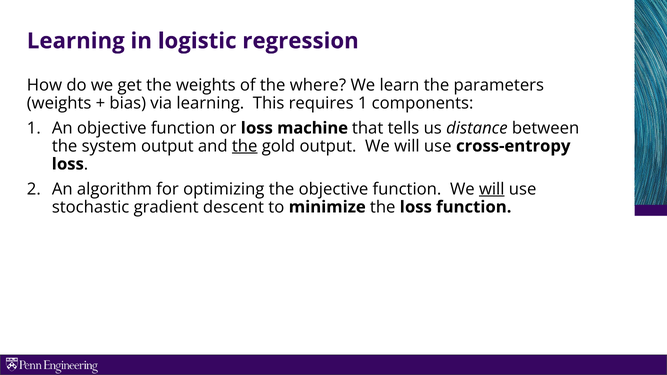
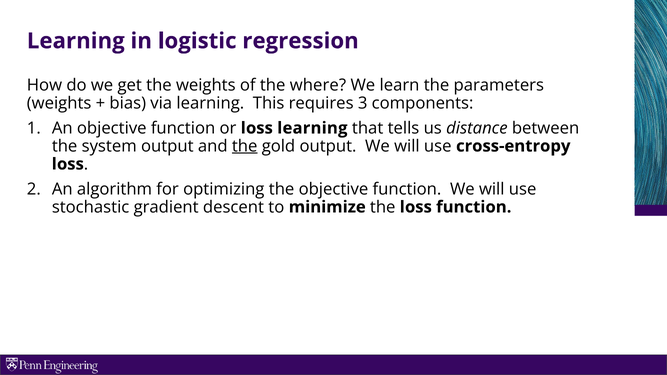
requires 1: 1 -> 3 (363, 103)
loss machine: machine -> learning (312, 128)
will underline: present -> none (492, 189)
